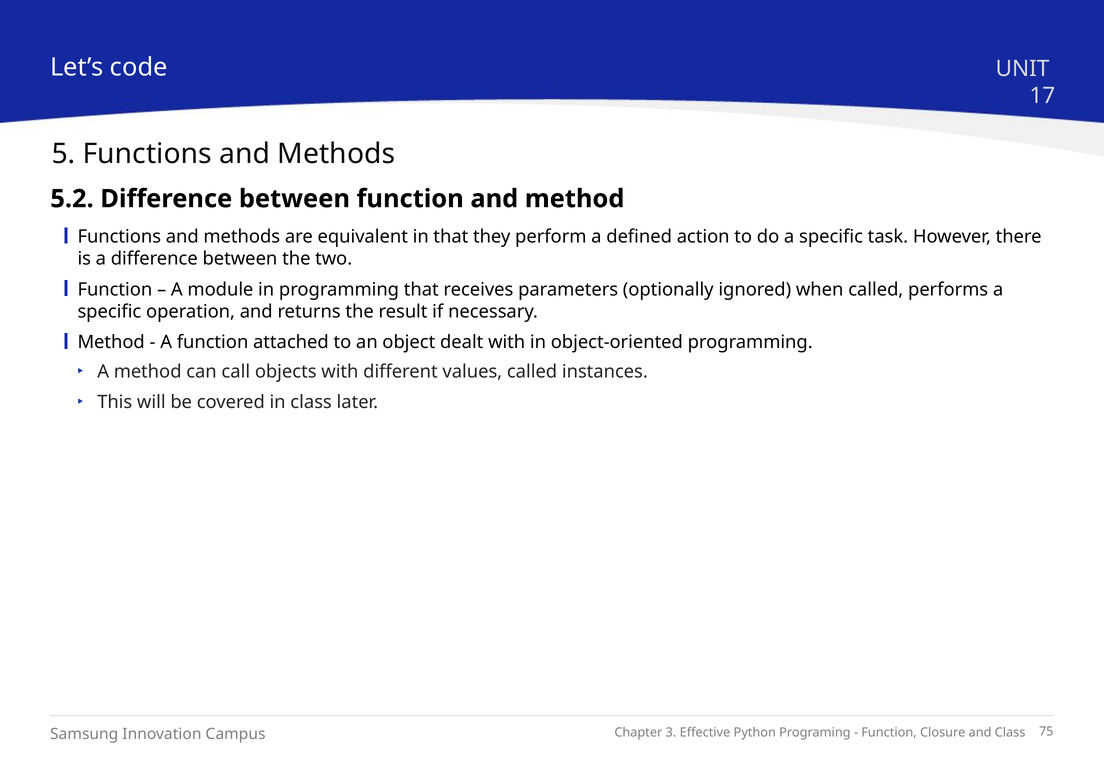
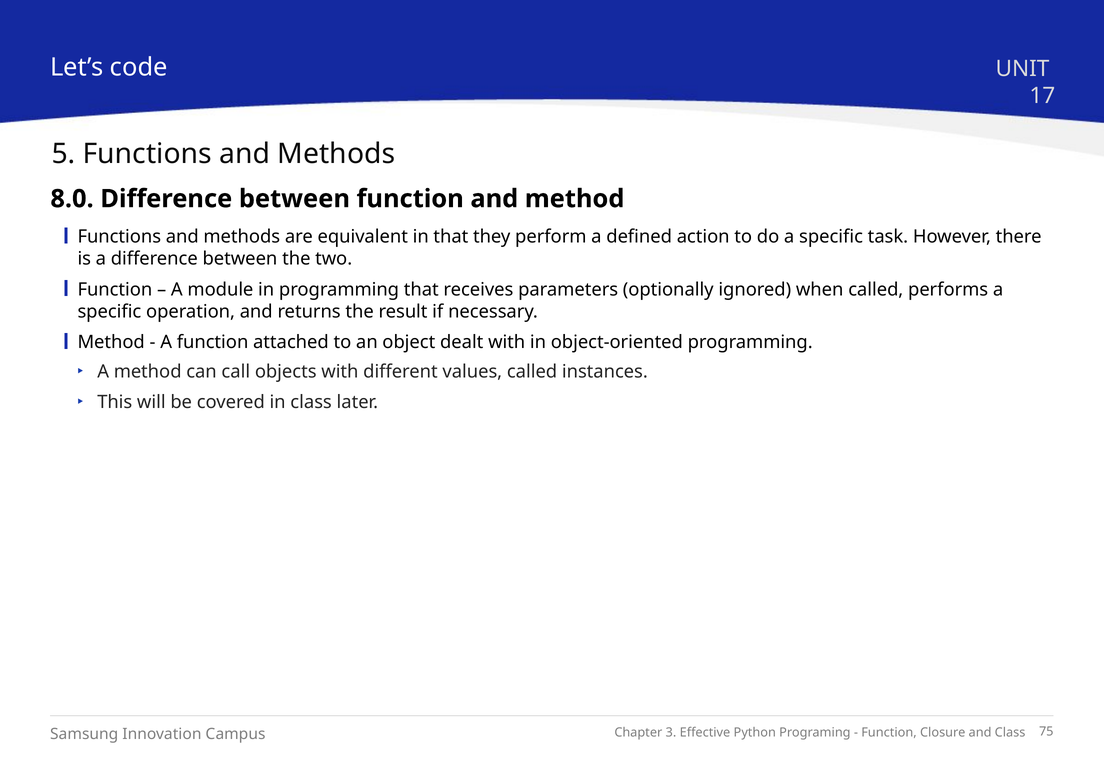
5.2: 5.2 -> 8.0 (72, 199)
